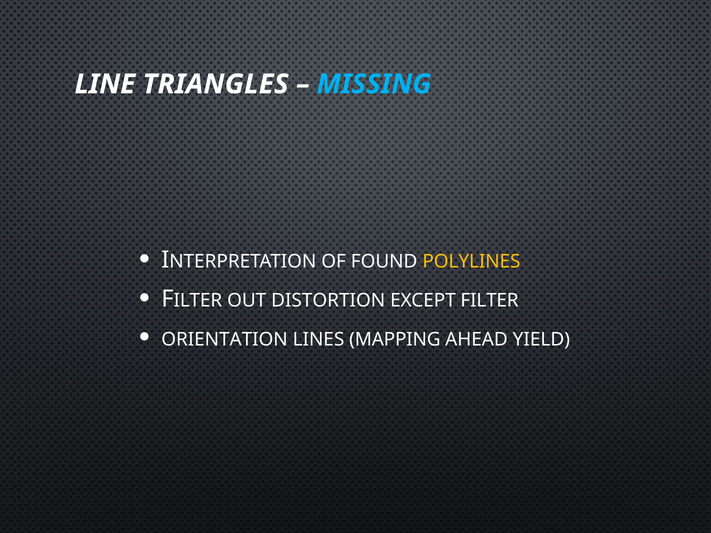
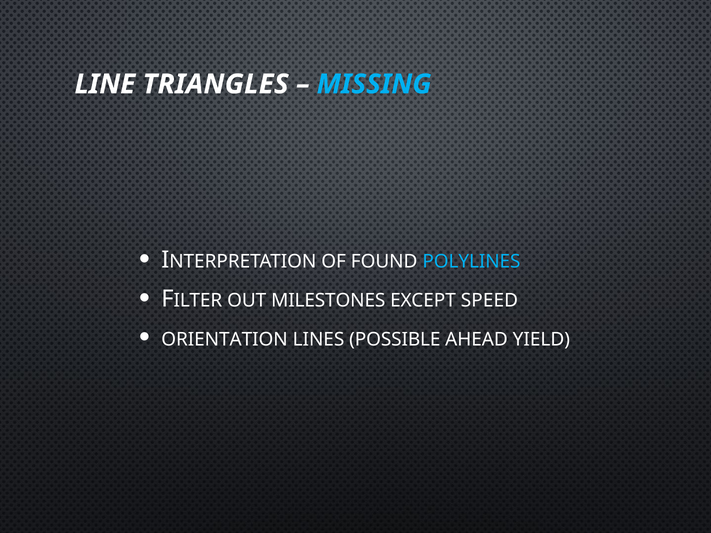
POLYLINES colour: yellow -> light blue (471, 261)
DISTORTION: DISTORTION -> MILESTONES (328, 301)
FILTER: FILTER -> SPEED (489, 301)
MAPPING: MAPPING -> POSSIBLE (395, 340)
